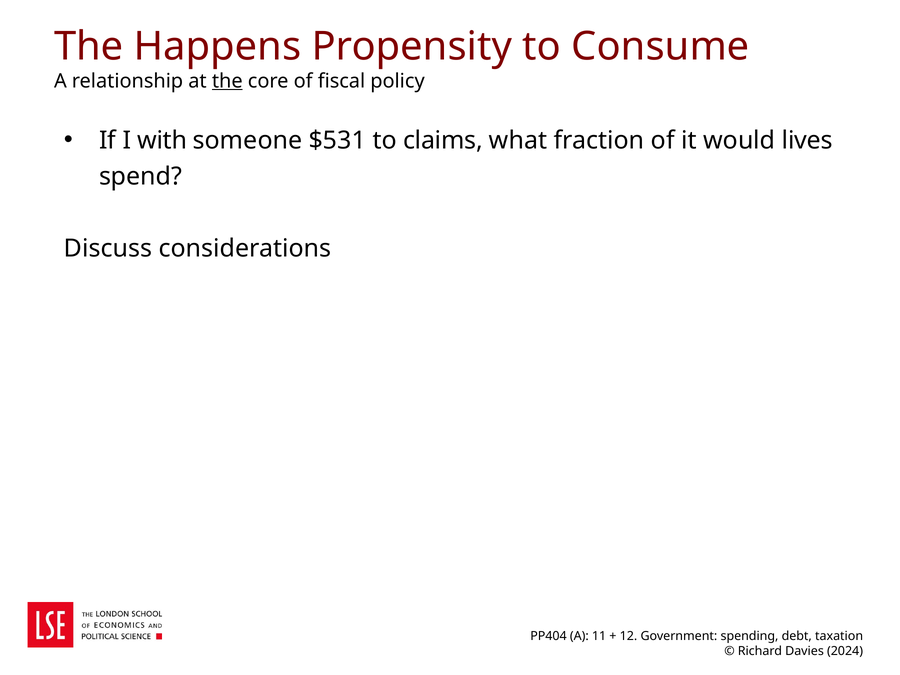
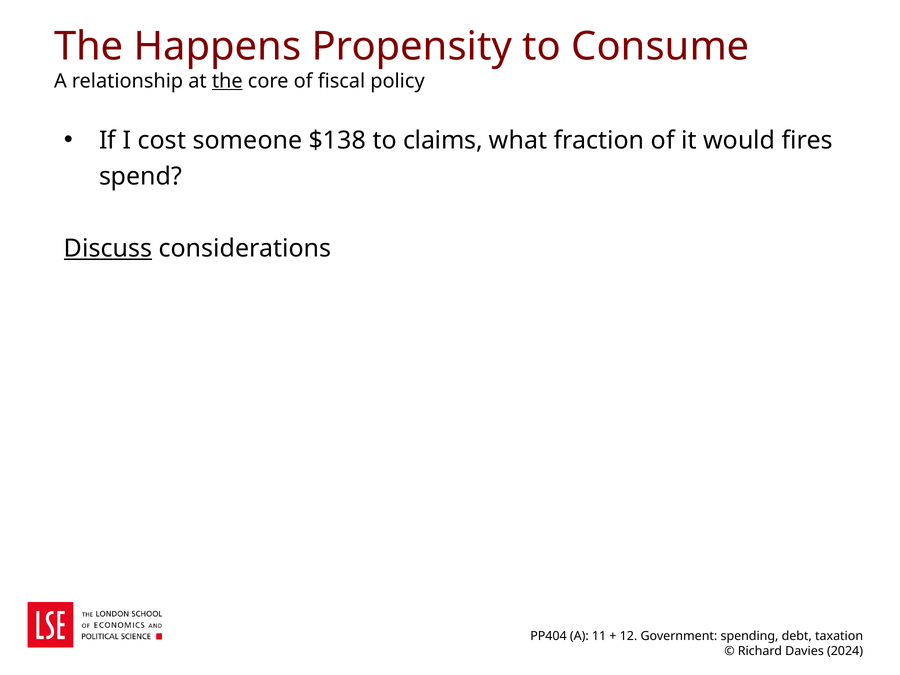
with: with -> cost (162, 141)
$531: $531 -> $138 (337, 141)
lives: lives -> fires (807, 141)
Discuss underline: none -> present (108, 249)
